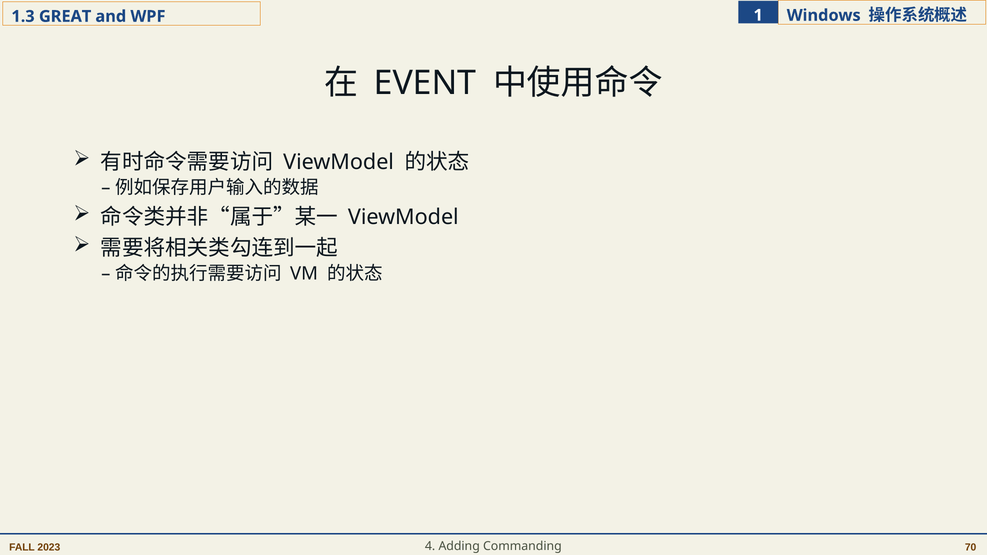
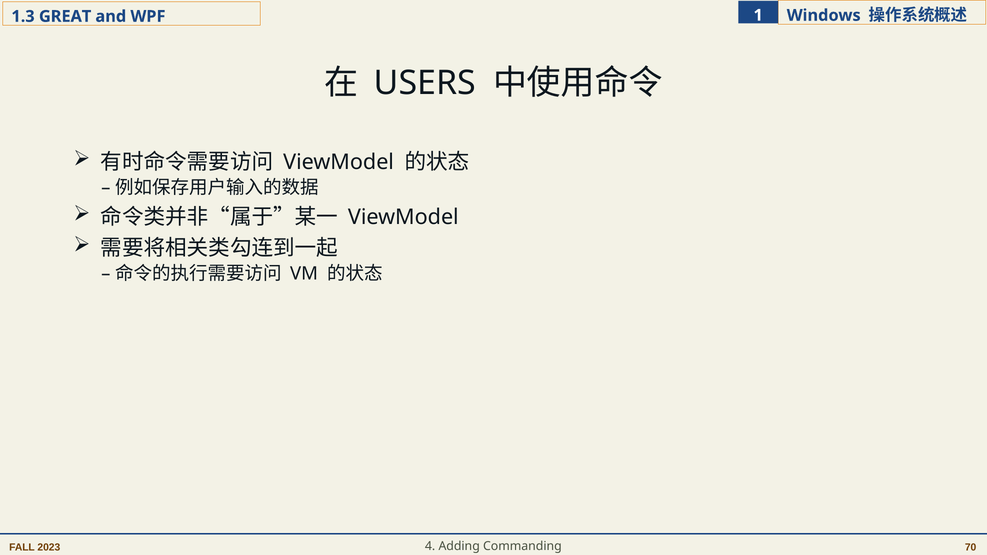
EVENT: EVENT -> USERS (425, 83)
